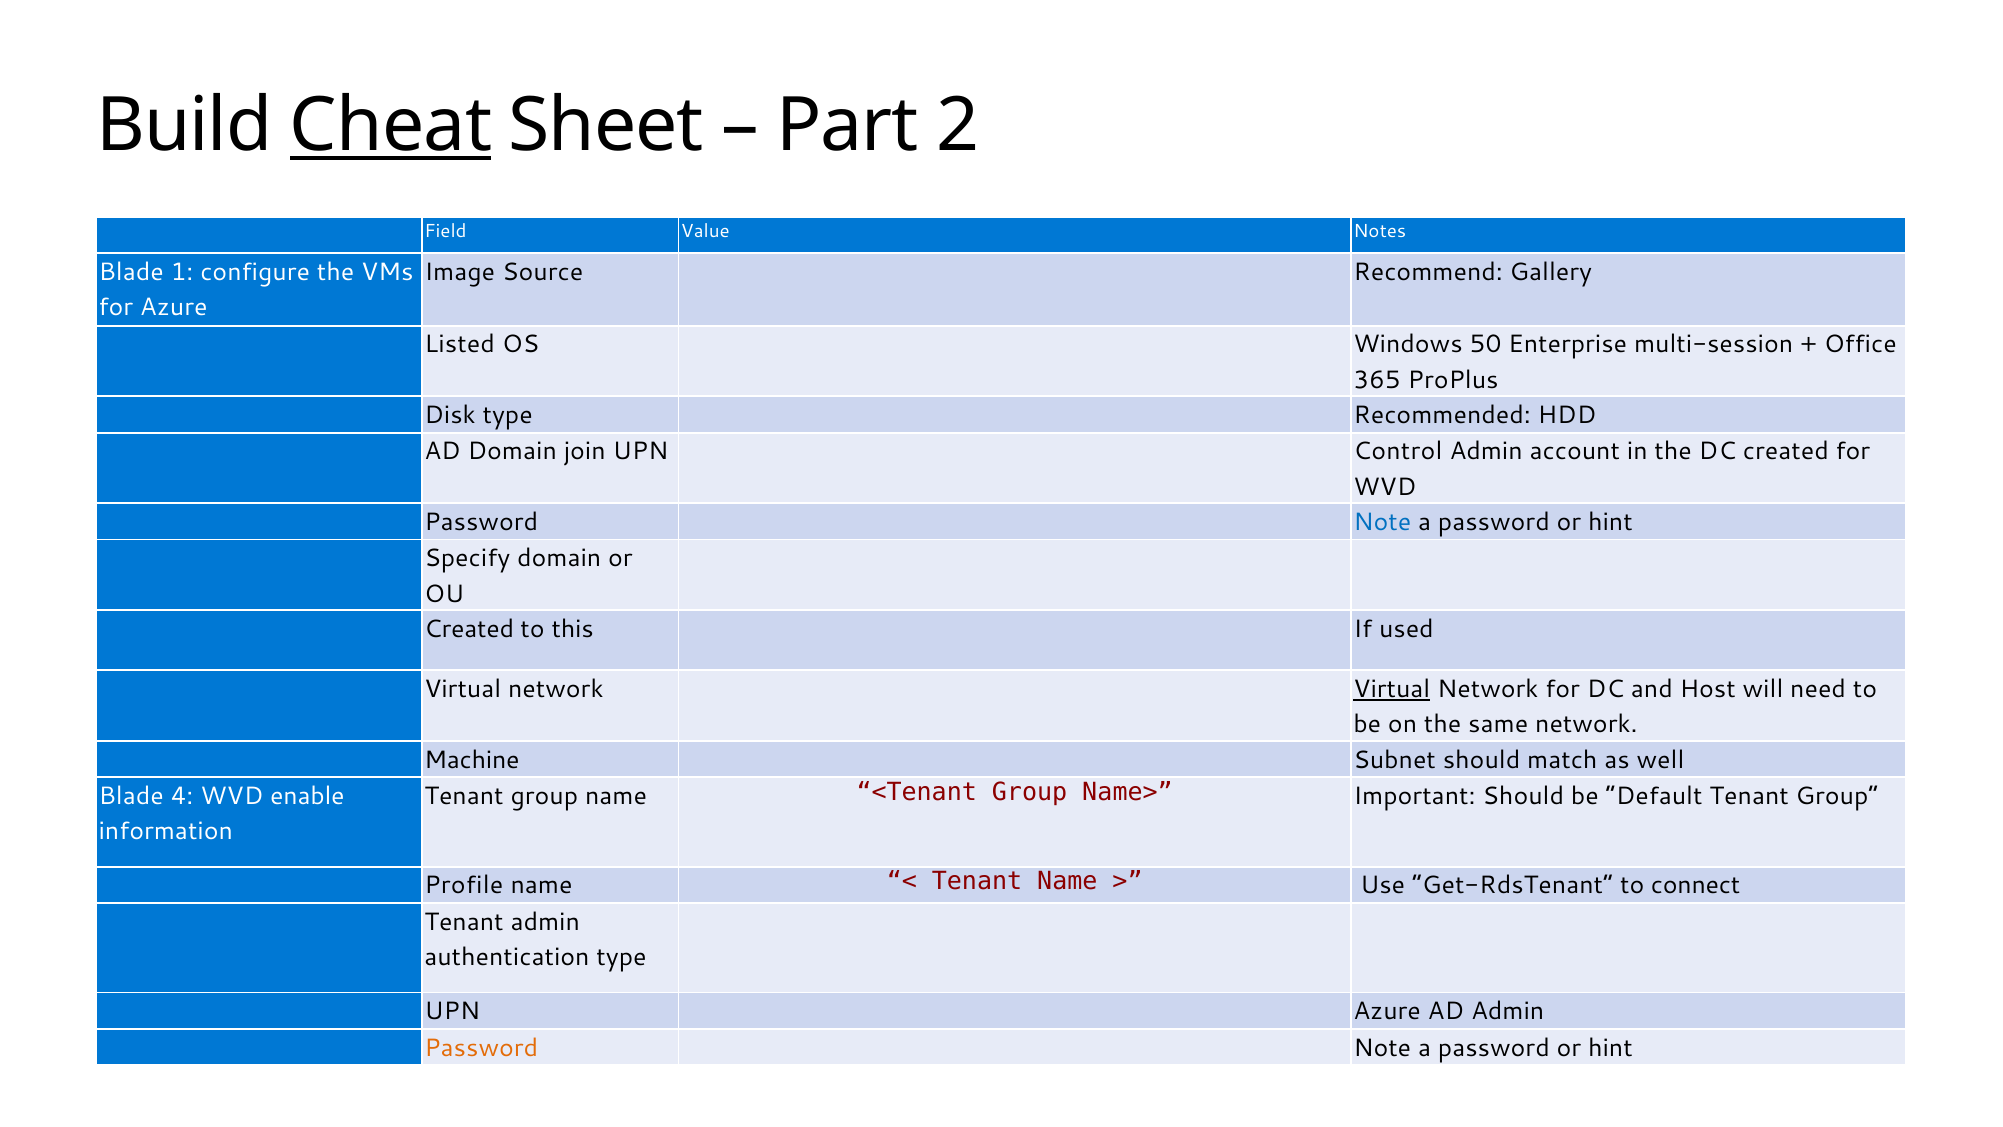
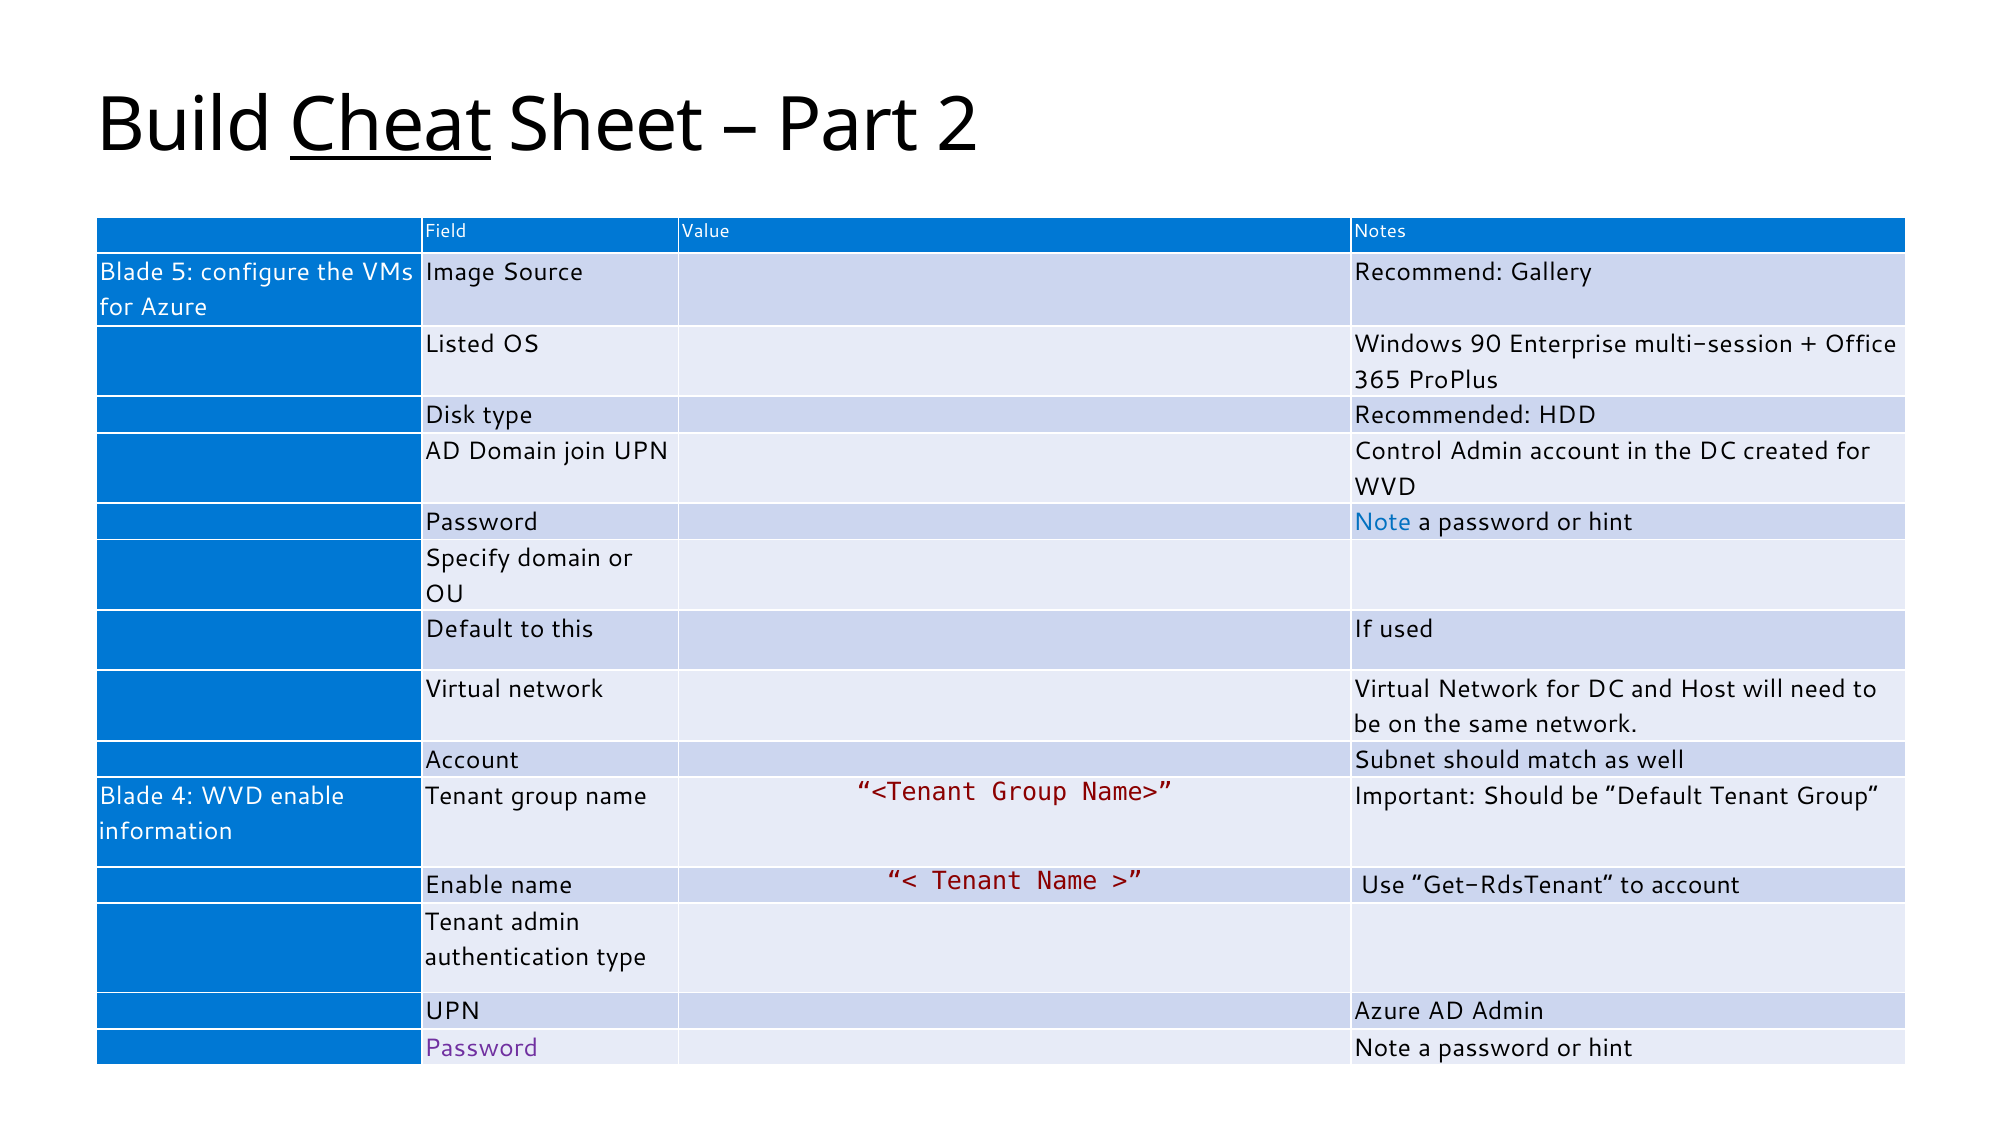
1: 1 -> 5 (182, 272)
50: 50 -> 90 (1486, 345)
Created: Created -> Default (469, 629)
Virtual underline: present -> none (1392, 689)
Machine: Machine -> Account (472, 760)
Profile: Profile -> Enable (464, 885)
to connect: connect -> account (1696, 885)
Password colour: orange -> purple (481, 1048)
